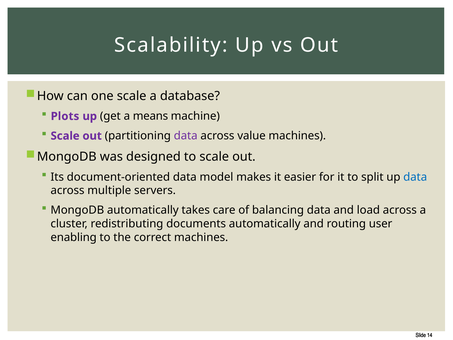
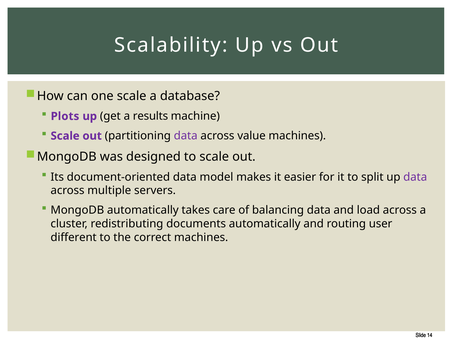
means: means -> results (150, 116)
data colour: blue -> purple (415, 177)
enabling: enabling -> different (74, 237)
